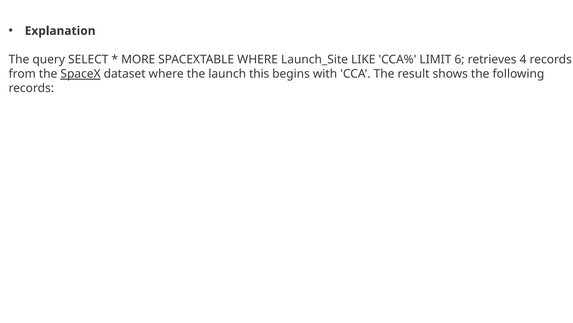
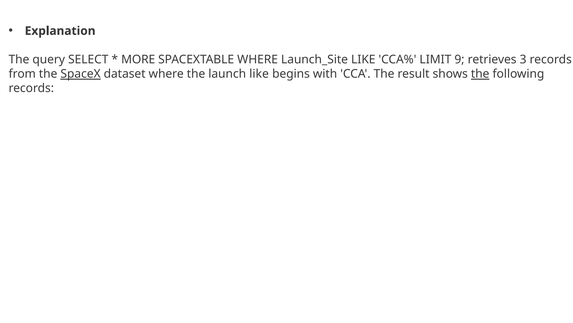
6: 6 -> 9 (459, 60)
4: 4 -> 3 (523, 60)
launch this: this -> like (259, 74)
the underline: none -> present (480, 74)
